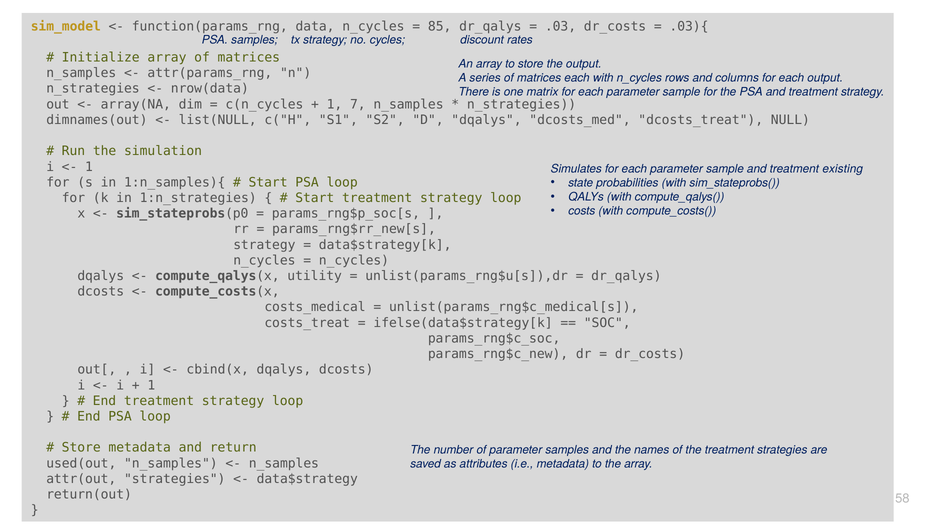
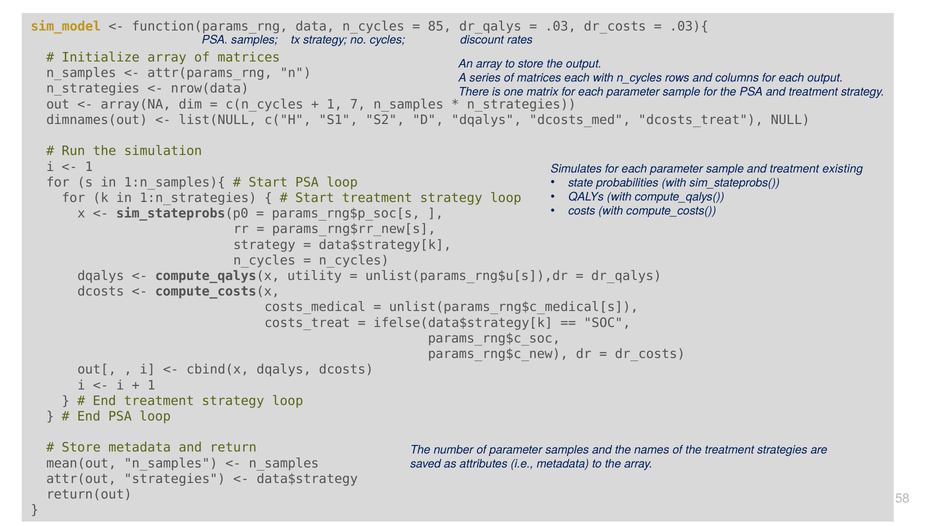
used(out: used(out -> mean(out (81, 463)
